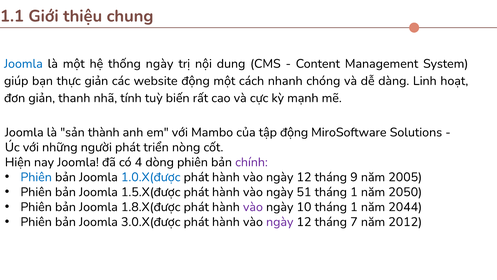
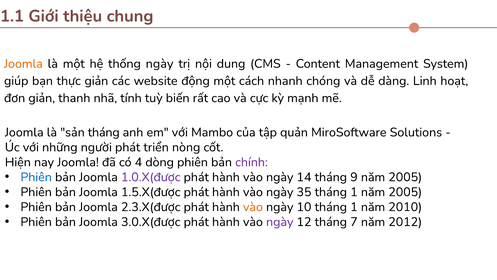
Joomla colour: blue -> orange (23, 64)
sản thành: thành -> tháng (104, 132)
tập động: động -> quản (294, 132)
1.0.X(được colour: blue -> purple (151, 177)
12: 12 -> 14 (304, 177)
51: 51 -> 35 (304, 192)
1 năm 2050: 2050 -> 2005 (405, 192)
1.8.X(được: 1.8.X(được -> 2.3.X(được (151, 207)
vào colour: purple -> orange (253, 207)
2044: 2044 -> 2010 (405, 207)
